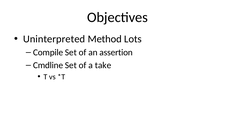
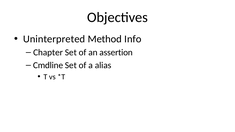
Lots: Lots -> Info (133, 39)
Compile: Compile -> Chapter (48, 53)
take: take -> alias (103, 65)
